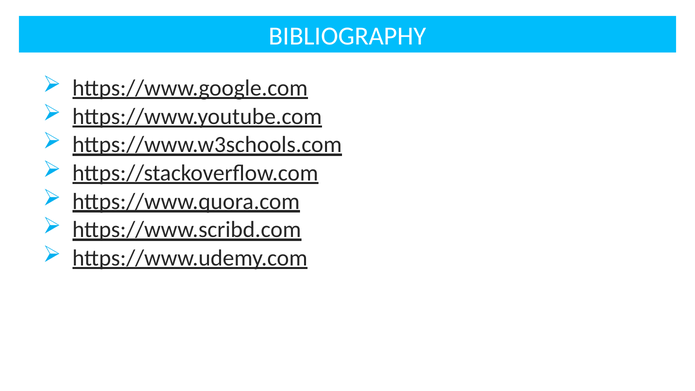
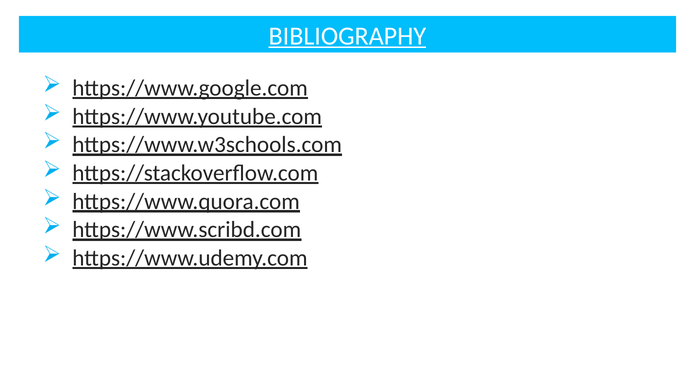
BIBLIOGRAPHY underline: none -> present (347, 36)
